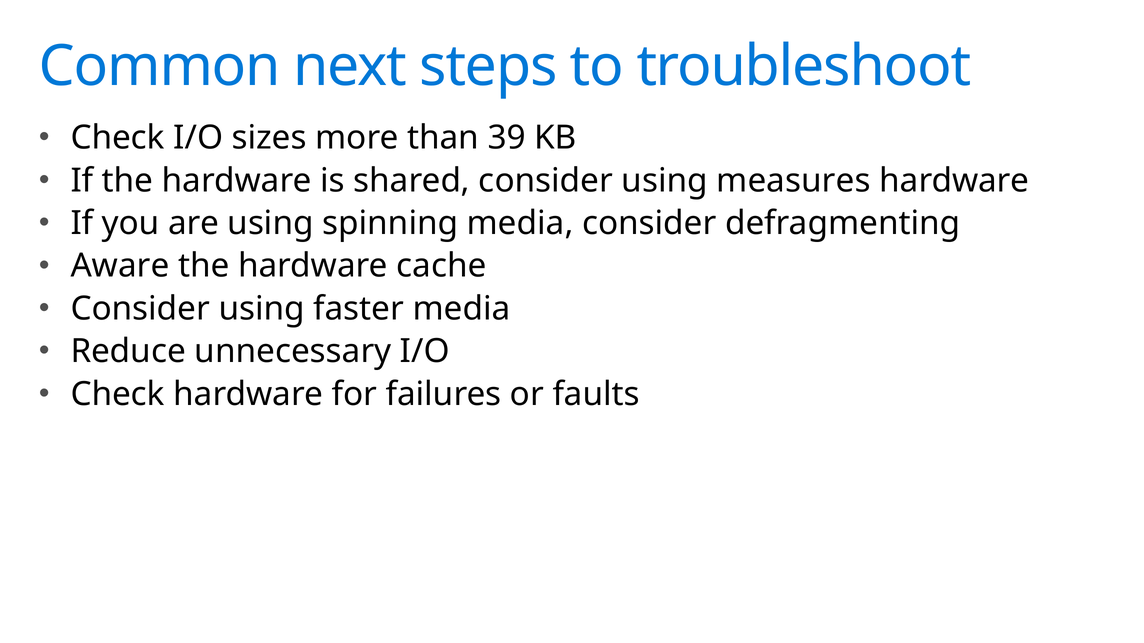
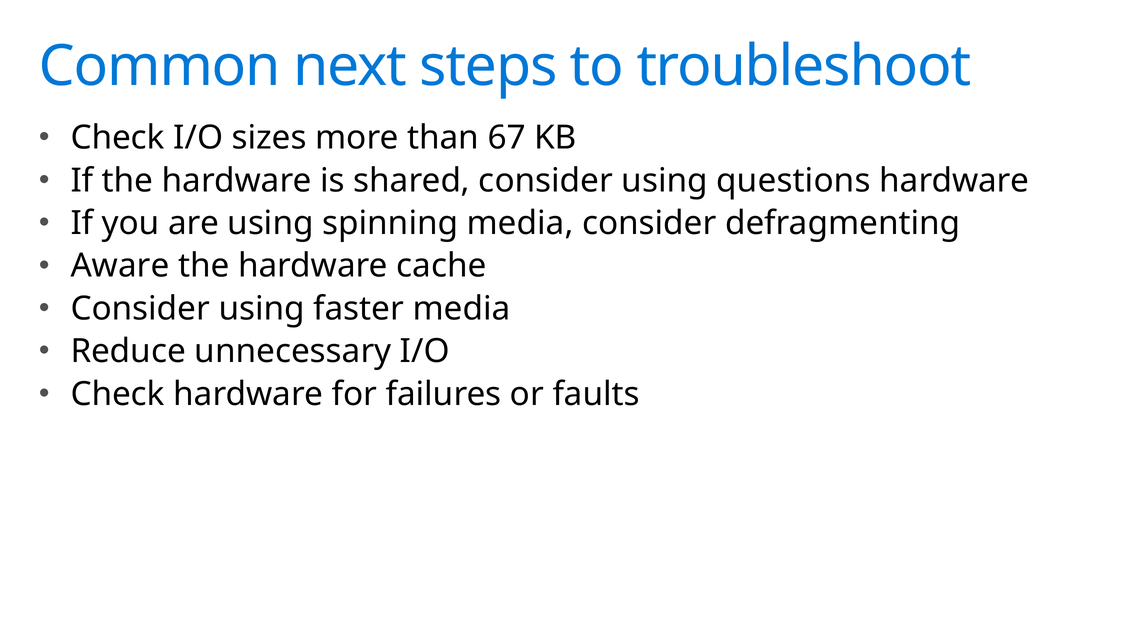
39: 39 -> 67 (507, 138)
measures: measures -> questions (793, 181)
